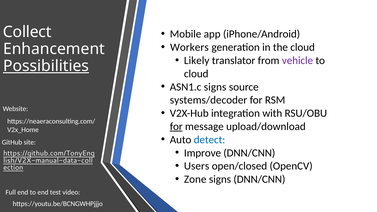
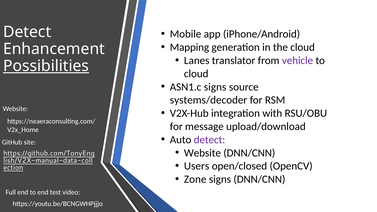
Collect: Collect -> Detect (27, 32)
Workers: Workers -> Mapping (189, 47)
Likely: Likely -> Lanes (197, 61)
for underline: present -> none (176, 127)
detect colour: blue -> purple (210, 140)
Improve: Improve -> Website (202, 153)
